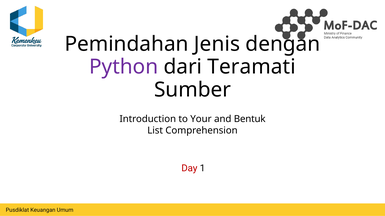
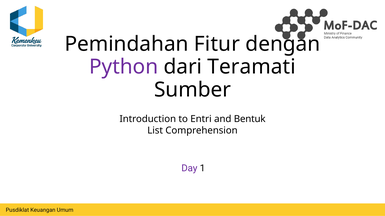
Jenis: Jenis -> Fitur (217, 44)
Your: Your -> Entri (201, 119)
Day colour: red -> purple (189, 169)
